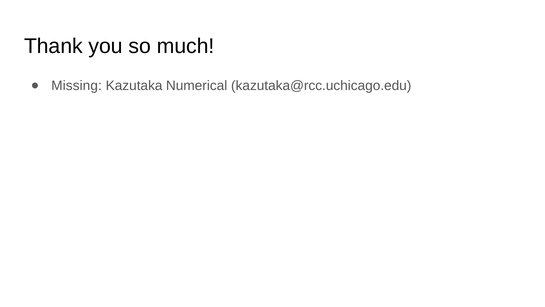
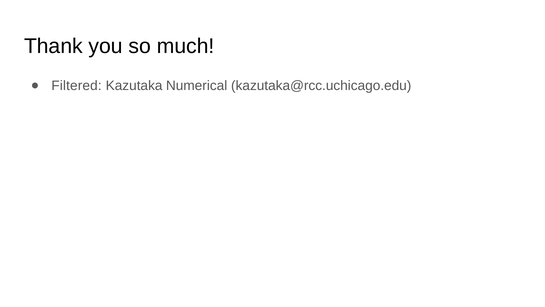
Missing: Missing -> Filtered (77, 86)
